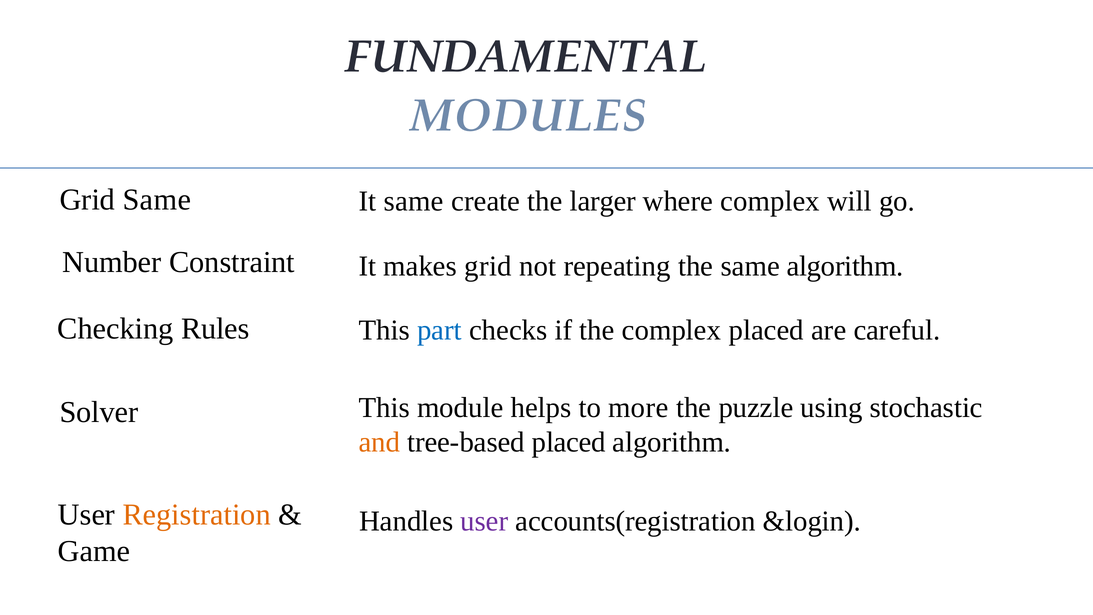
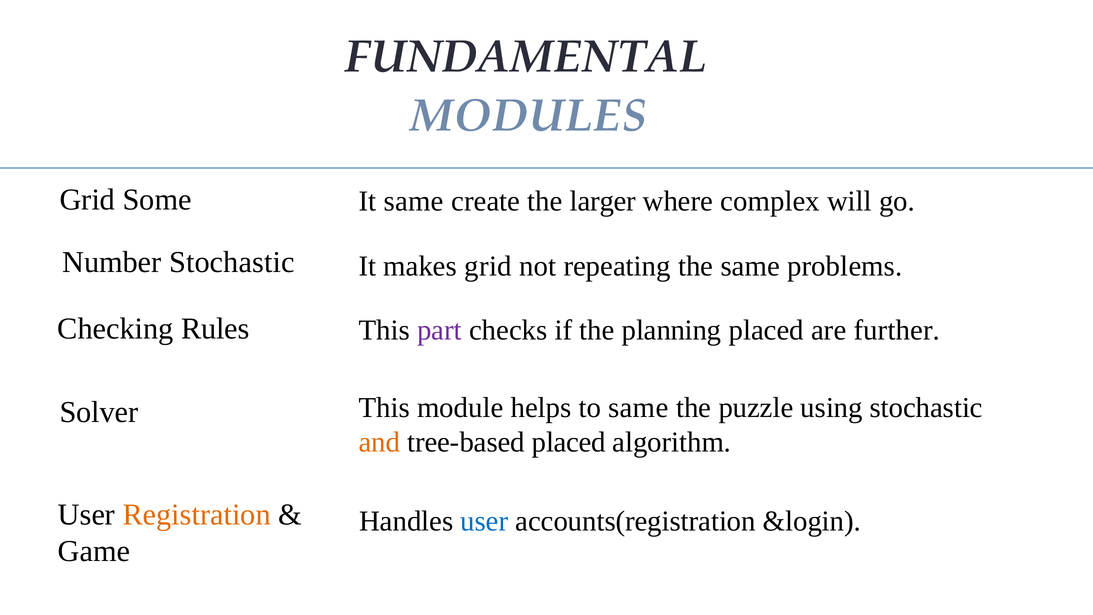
Grid Same: Same -> Some (157, 200)
Number Constraint: Constraint -> Stochastic (232, 262)
same algorithm: algorithm -> problems (845, 266)
part colour: blue -> purple (439, 330)
the complex: complex -> planning (672, 330)
careful: careful -> further (897, 330)
to more: more -> same (638, 407)
user colour: purple -> blue (484, 521)
